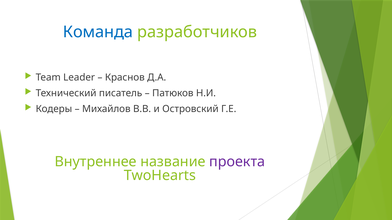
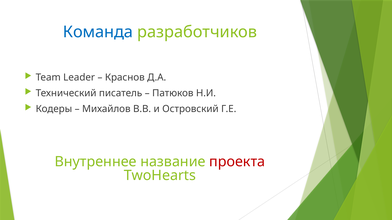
проекта colour: purple -> red (237, 162)
